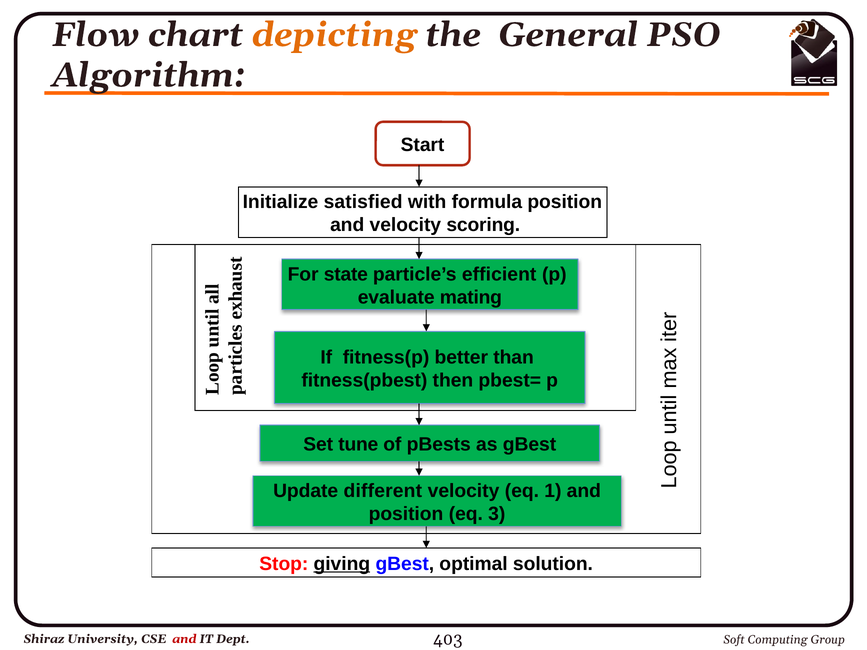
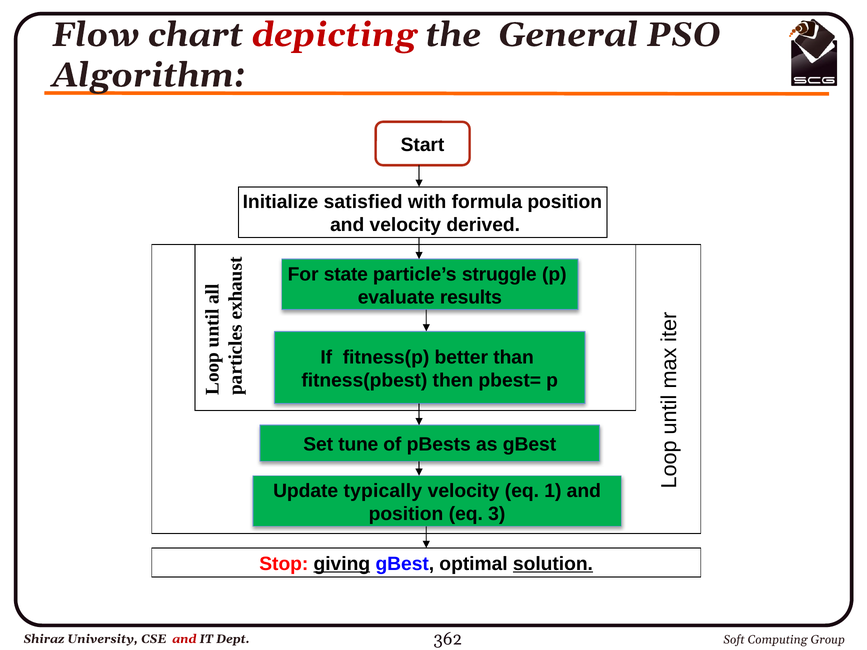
depicting colour: orange -> red (334, 35)
scoring: scoring -> derived (483, 225)
efficient: efficient -> struggle (499, 274)
mating: mating -> results (471, 297)
different: different -> typically (383, 491)
solution underline: none -> present (553, 564)
403: 403 -> 362 (448, 639)
